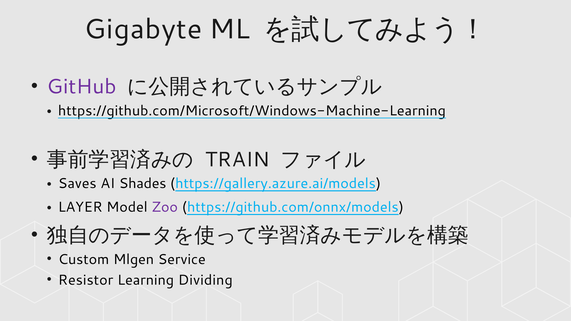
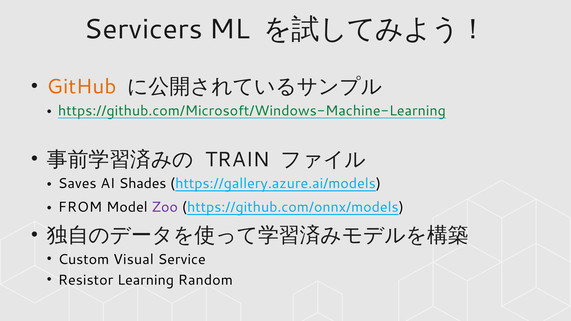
Gigabyte: Gigabyte -> Servicers (143, 29)
GitHub colour: purple -> orange (82, 87)
https://github.com/Microsoft/Windows-Machine-Learning colour: black -> green (252, 111)
LAYER: LAYER -> FROM (80, 207)
Mlgen: Mlgen -> Visual (133, 260)
Dividing: Dividing -> Random (205, 280)
